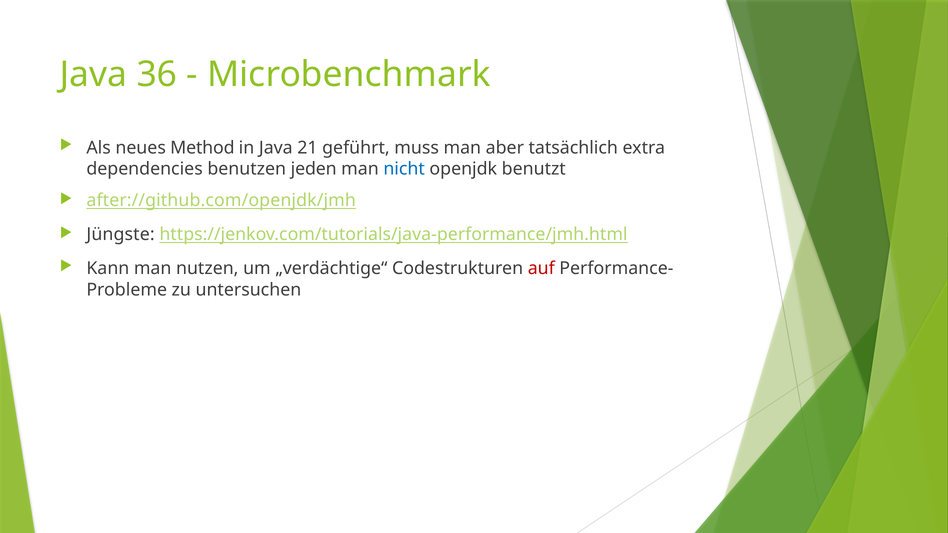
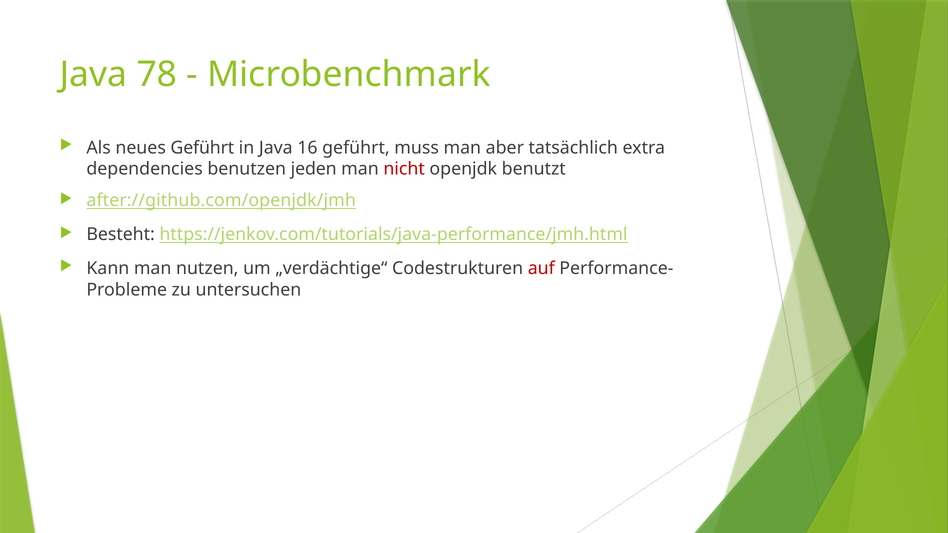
36: 36 -> 78 (157, 75)
neues Method: Method -> Geführt (202, 148)
21: 21 -> 16 (307, 148)
nicht colour: blue -> red (404, 169)
Jüngste: Jüngste -> Besteht (121, 234)
